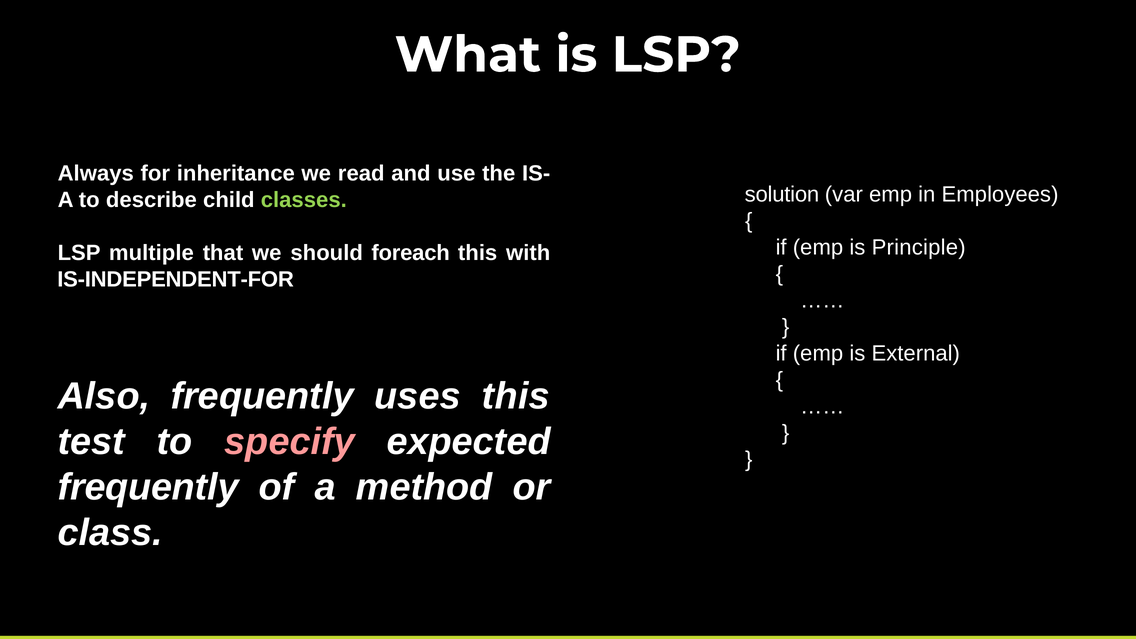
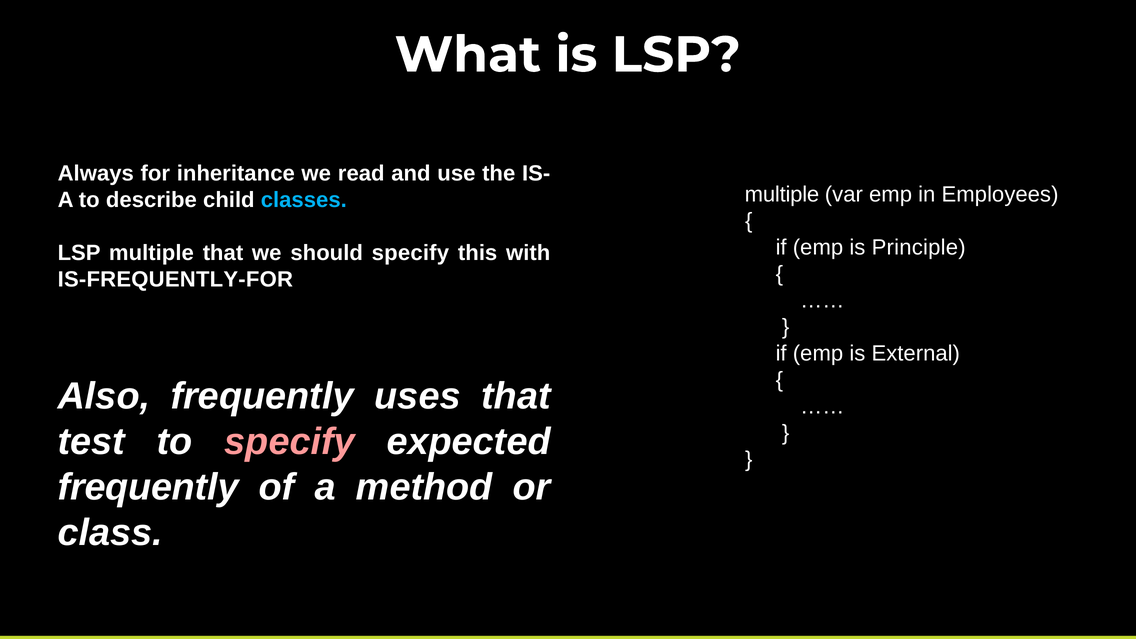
solution: solution -> multiple (782, 194)
classes colour: light green -> light blue (304, 200)
should foreach: foreach -> specify (410, 253)
IS-INDEPENDENT-FOR: IS-INDEPENDENT-FOR -> IS-FREQUENTLY-FOR (175, 280)
uses this: this -> that (516, 396)
